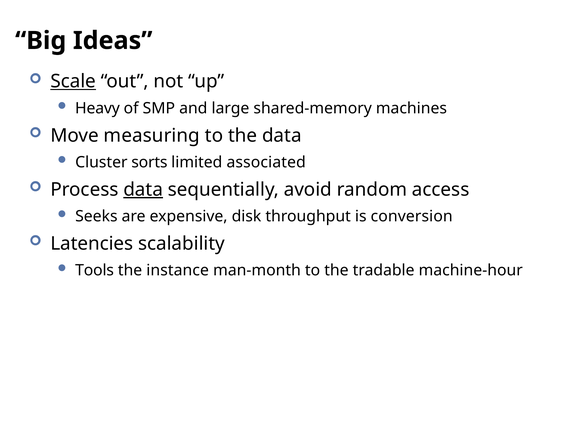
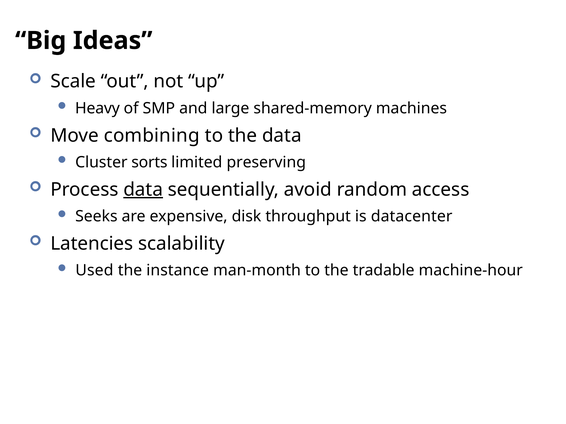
Scale underline: present -> none (73, 82)
measuring: measuring -> combining (152, 136)
associated: associated -> preserving (266, 162)
conversion: conversion -> datacenter (412, 217)
Tools: Tools -> Used (94, 271)
